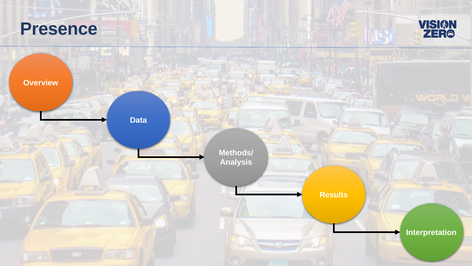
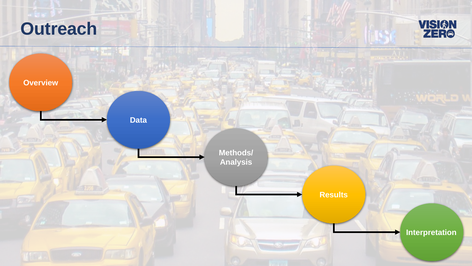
Presence: Presence -> Outreach (59, 29)
